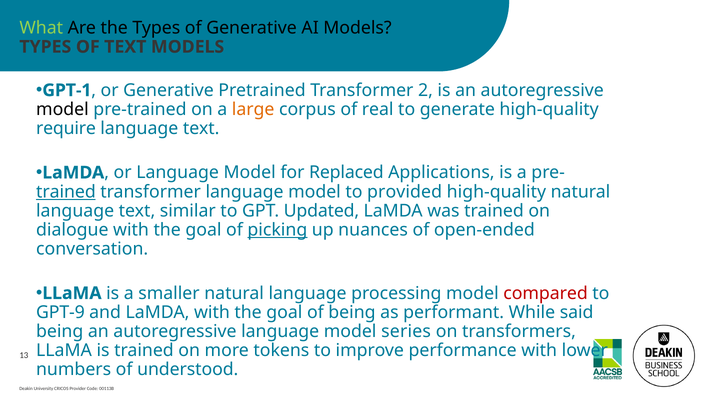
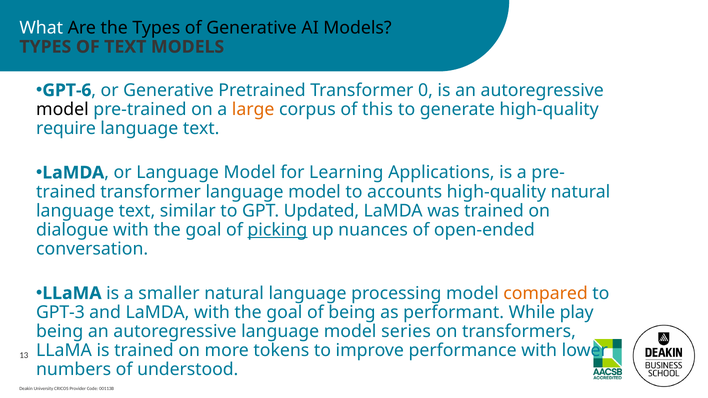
What colour: light green -> white (41, 28)
GPT-1: GPT-1 -> GPT-6 (67, 90)
2: 2 -> 0 (425, 90)
real: real -> this (378, 109)
Replaced: Replaced -> Learning (346, 173)
trained underline: present -> none (66, 192)
provided: provided -> accounts (405, 192)
compared colour: red -> orange (546, 293)
GPT-9: GPT-9 -> GPT-3 (60, 312)
said: said -> play (577, 312)
